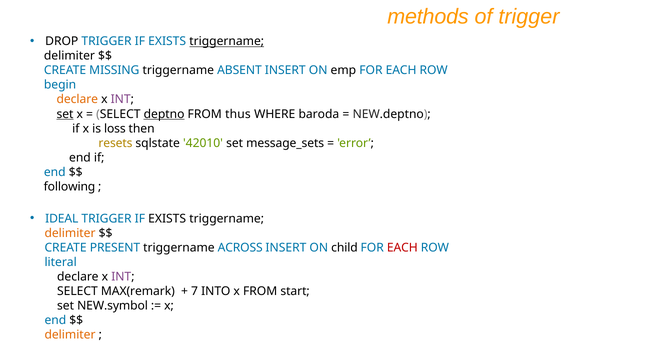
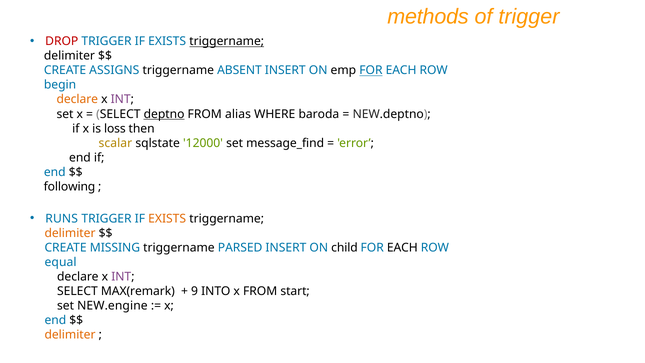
DROP colour: black -> red (62, 41)
MISSING: MISSING -> ASSIGNS (114, 70)
FOR underline: none -> present (371, 70)
set underline: present -> none (65, 114)
thus: thus -> alias (238, 114)
resets: resets -> scalar (115, 143)
42010: 42010 -> 12000 (203, 143)
message_sets: message_sets -> message_find (285, 143)
IDEAL: IDEAL -> RUNS (62, 219)
EXISTS colour: black -> orange (167, 219)
PRESENT: PRESENT -> MISSING (115, 248)
ACROSS: ACROSS -> PARSED (240, 248)
EACH colour: red -> black (402, 248)
literal: literal -> equal (61, 262)
7: 7 -> 9 (195, 291)
NEW.symbol: NEW.symbol -> NEW.engine (112, 306)
